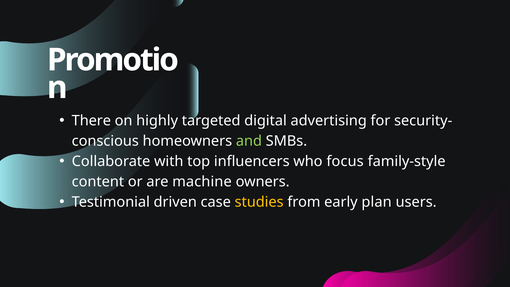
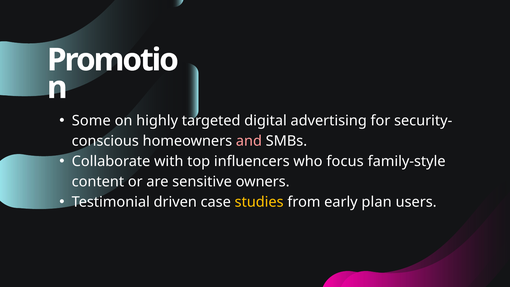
There: There -> Some (91, 121)
and colour: light green -> pink (249, 141)
machine: machine -> sensitive (202, 182)
